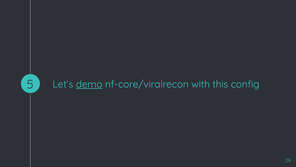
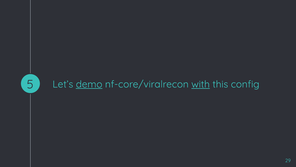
with underline: none -> present (201, 84)
